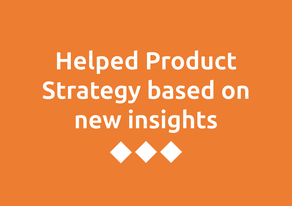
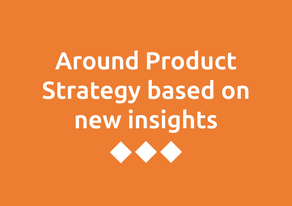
Helped: Helped -> Around (97, 61)
